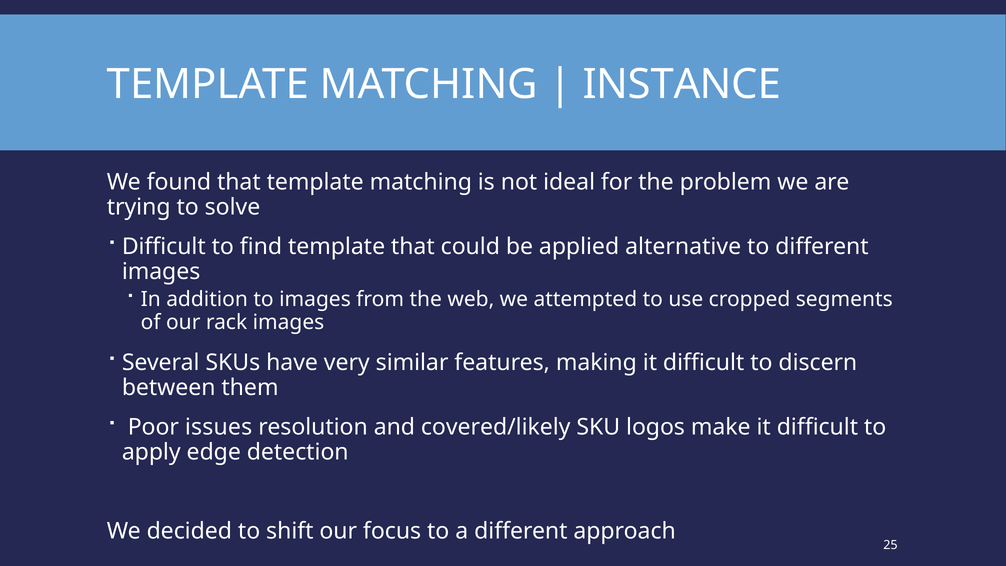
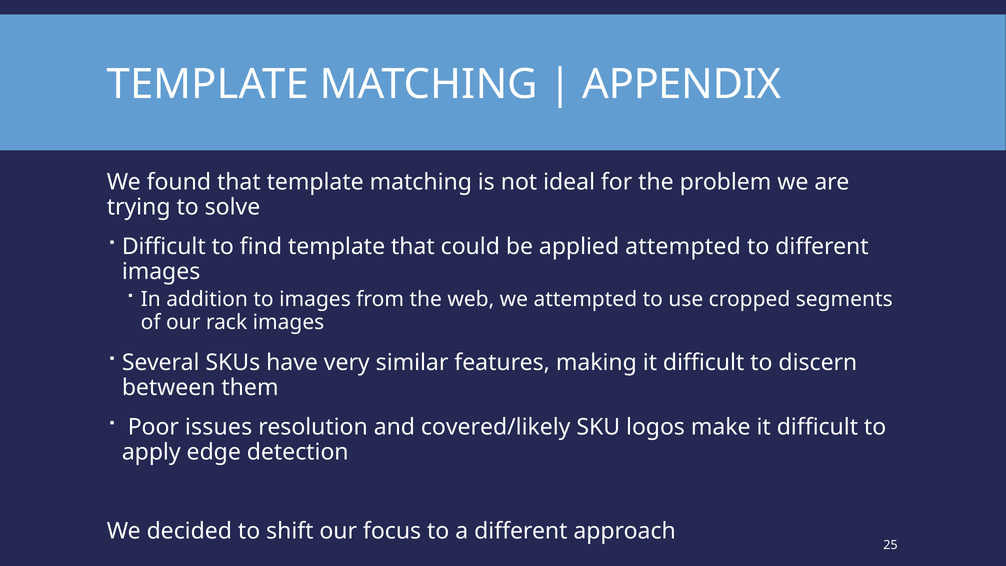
INSTANCE: INSTANCE -> APPENDIX (682, 85)
applied alternative: alternative -> attempted (683, 247)
